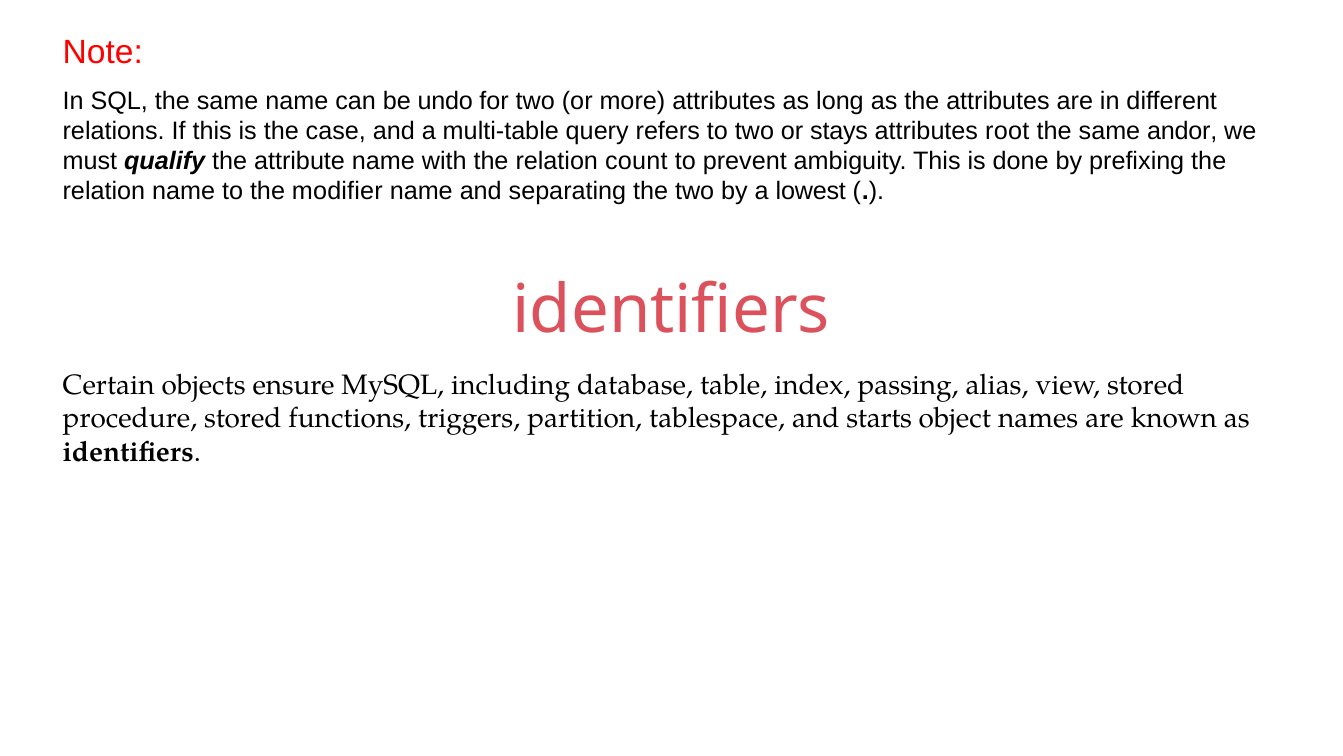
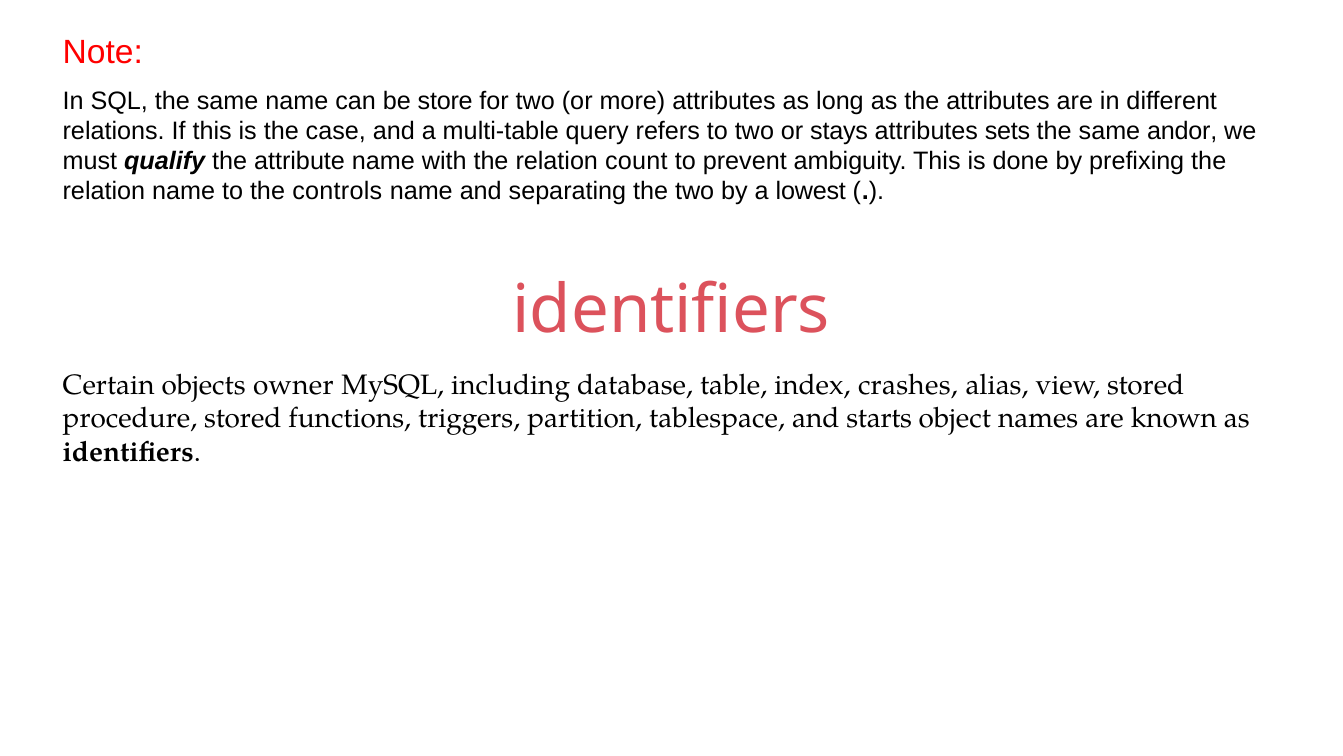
undo: undo -> store (445, 101)
root: root -> sets (1008, 131)
modifier: modifier -> controls (337, 191)
ensure: ensure -> owner (293, 385)
passing: passing -> crashes (908, 385)
